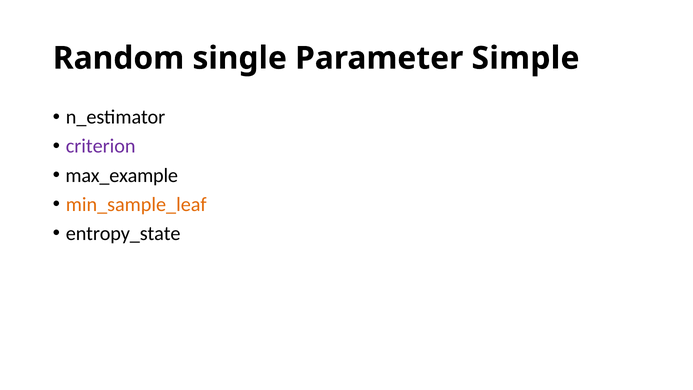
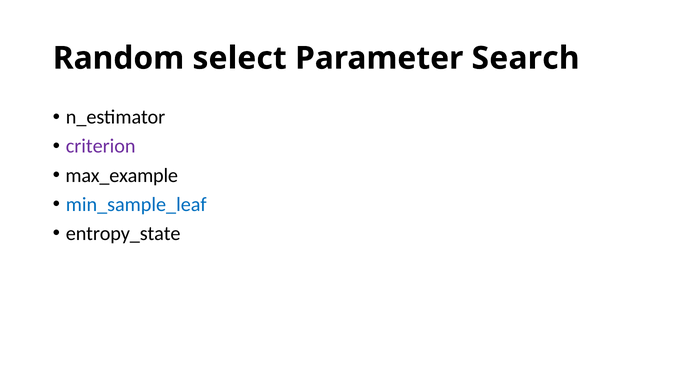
single: single -> select (240, 58)
Simple: Simple -> Search (526, 58)
min_sample_leaf colour: orange -> blue (136, 204)
